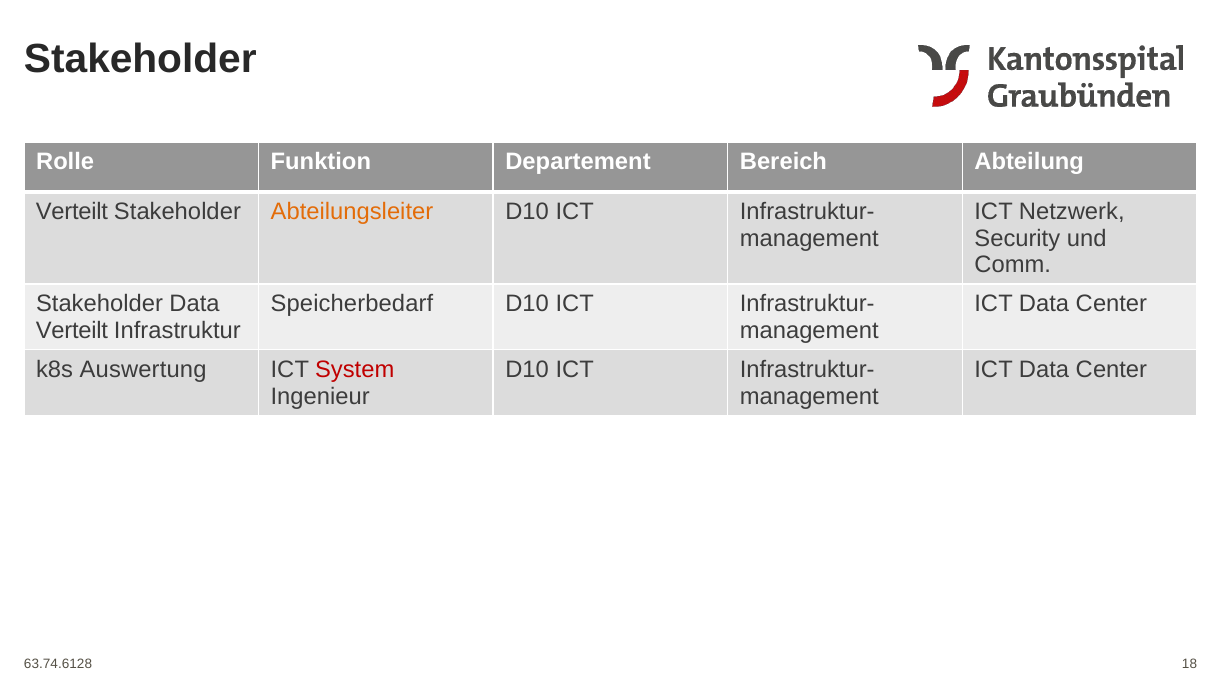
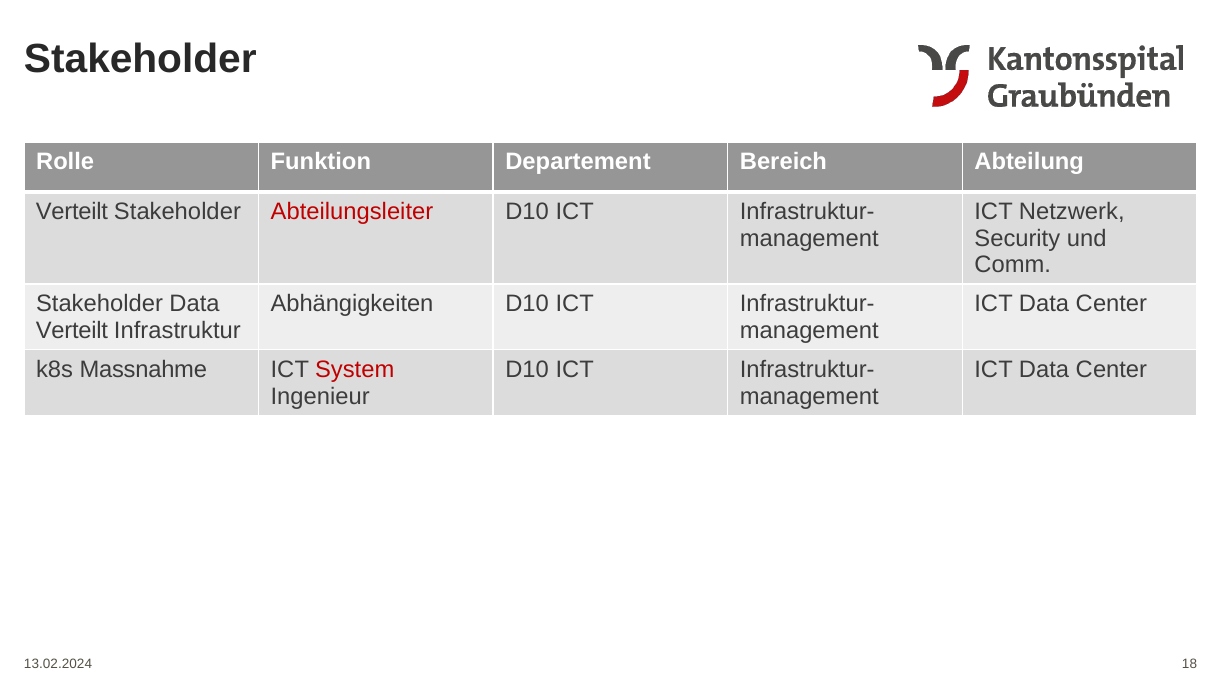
Abteilungsleiter colour: orange -> red (352, 212)
Speicherbedarf: Speicherbedarf -> Abhängigkeiten (352, 304)
Auswertung: Auswertung -> Massnahme (143, 370)
63.74.6128: 63.74.6128 -> 13.02.2024 (58, 664)
